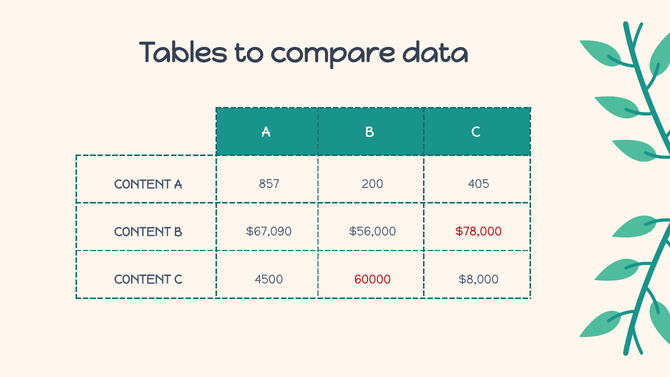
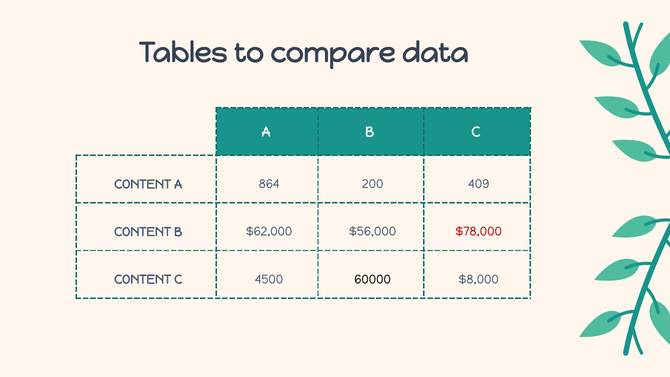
857: 857 -> 864 (269, 184)
405: 405 -> 409 (479, 184)
$67,090: $67,090 -> $62,000 (269, 232)
60000 colour: red -> black (373, 279)
